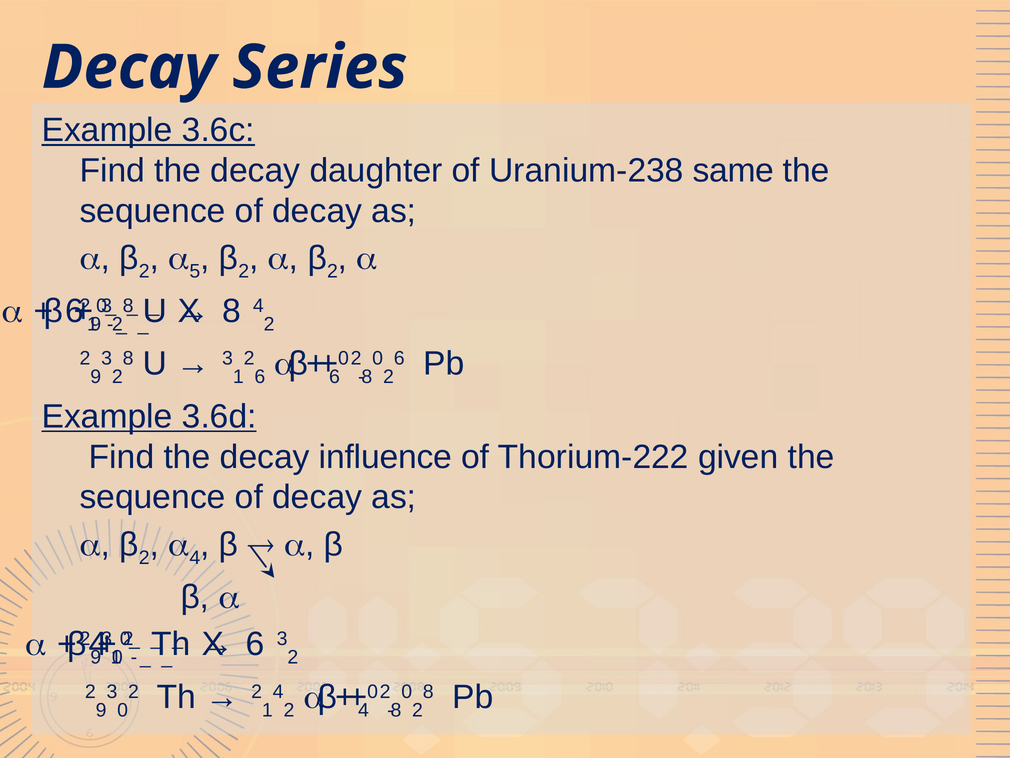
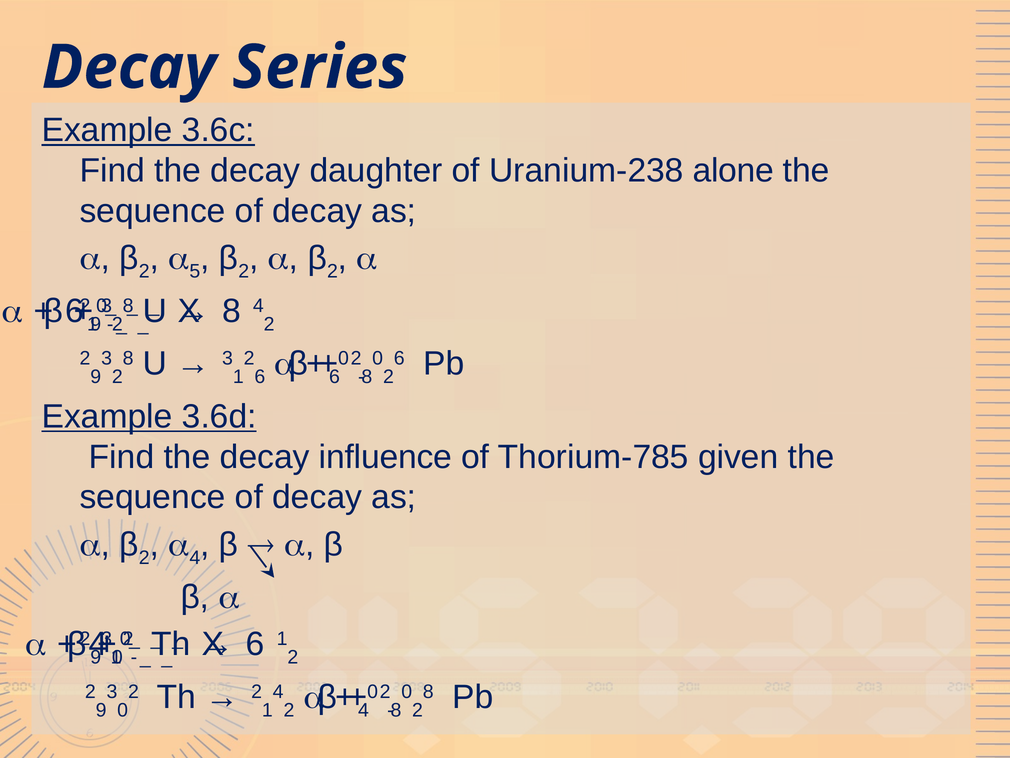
same: same -> alone (733, 171)
Thorium-222: Thorium-222 -> Thorium-785 (593, 457)
6 3: 3 -> 1 (282, 638)
